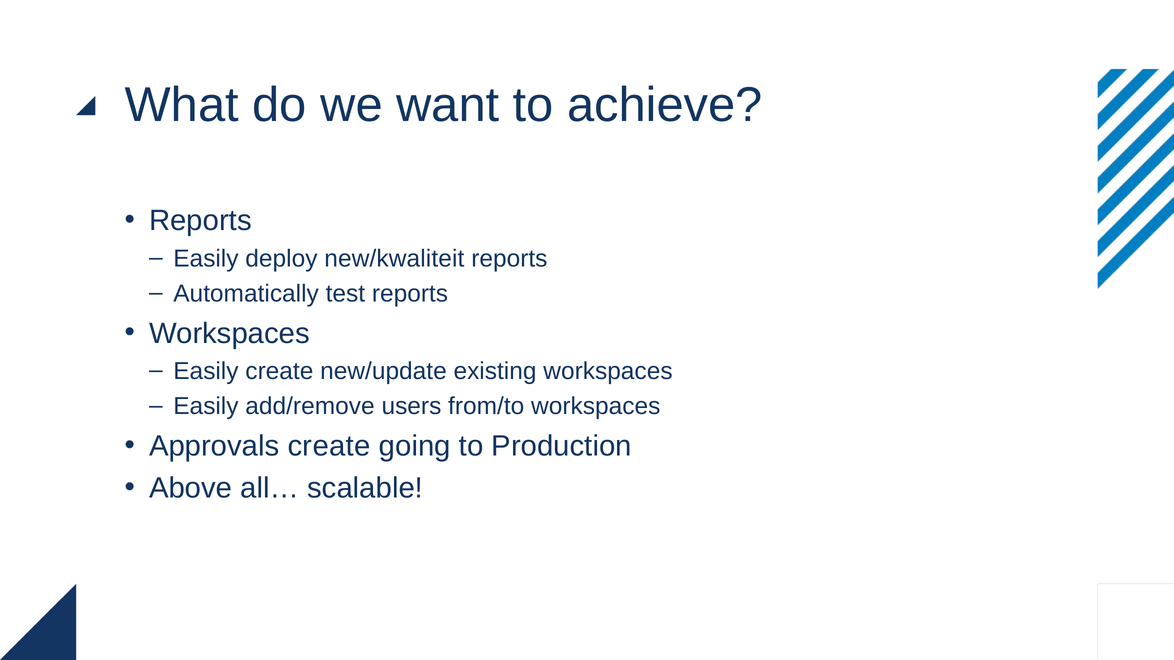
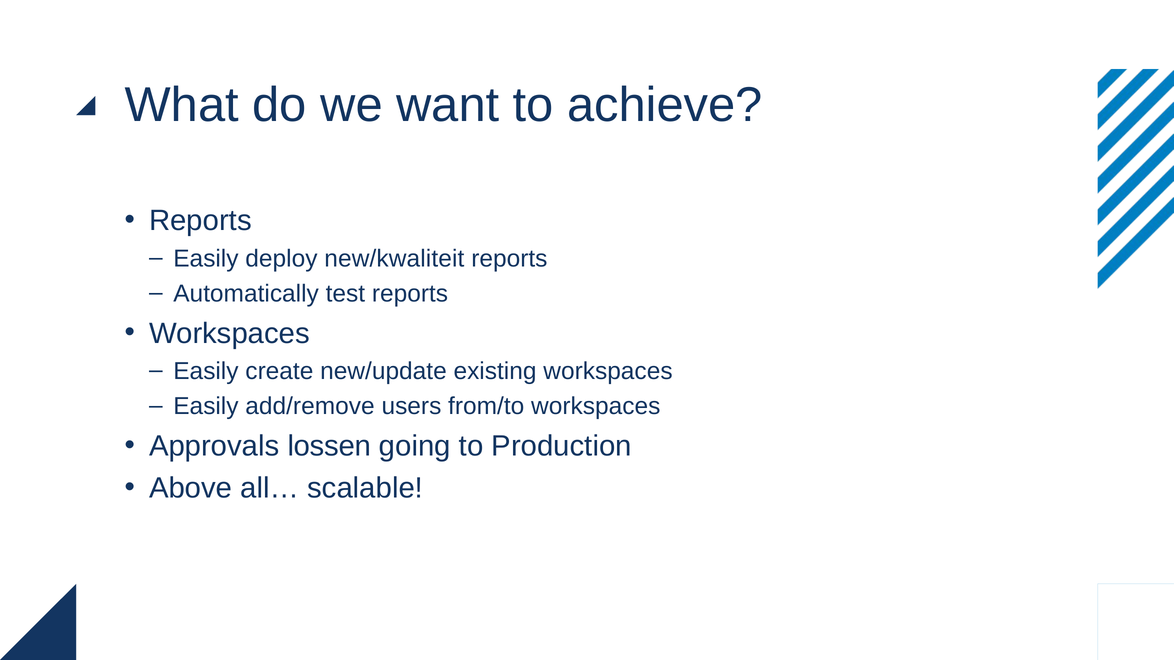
Approvals create: create -> lossen (329, 446)
